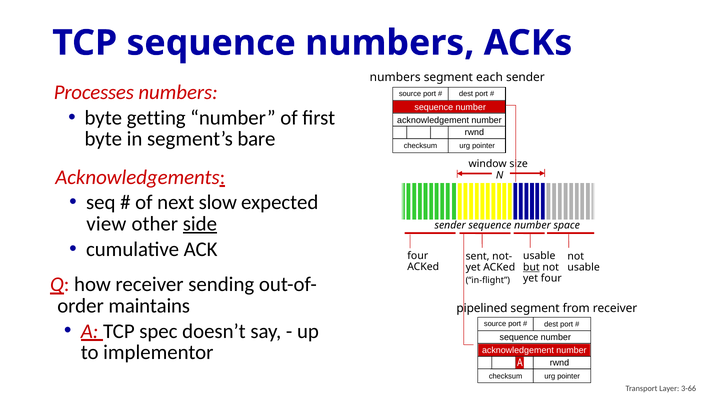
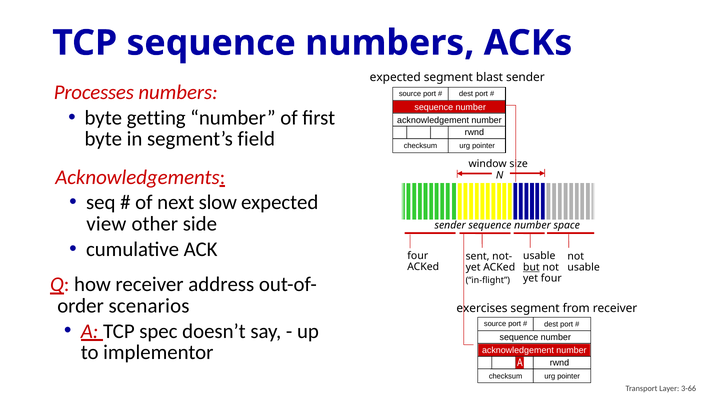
numbers: numbers -> expected (395, 78)
each: each -> blast (490, 78)
bare: bare -> field (256, 139)
side underline: present -> none (200, 224)
sending: sending -> address (221, 285)
maintains: maintains -> scenarios (149, 306)
pipelined: pipelined -> exercises (482, 309)
